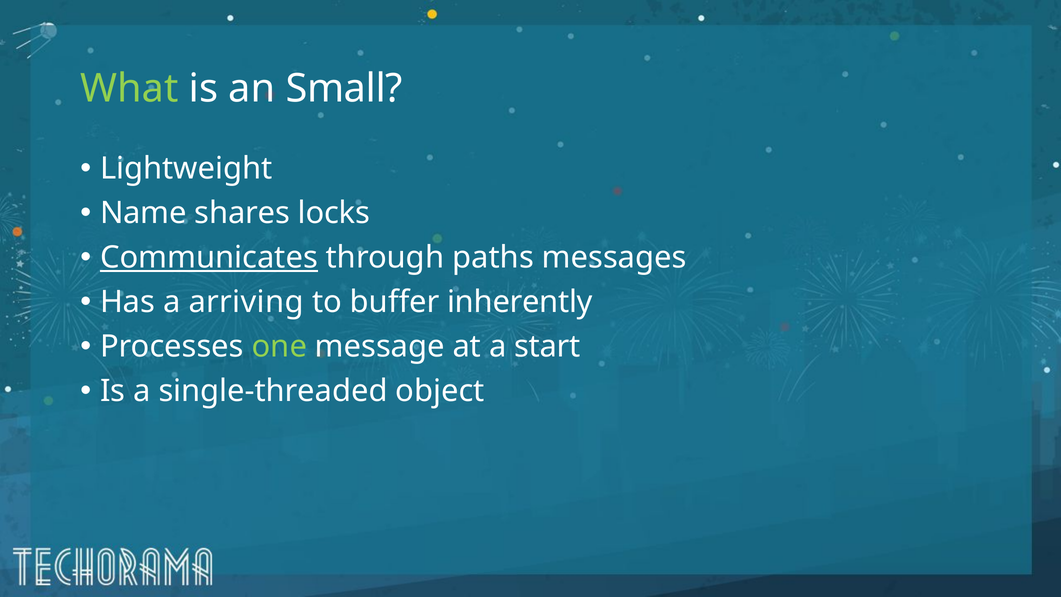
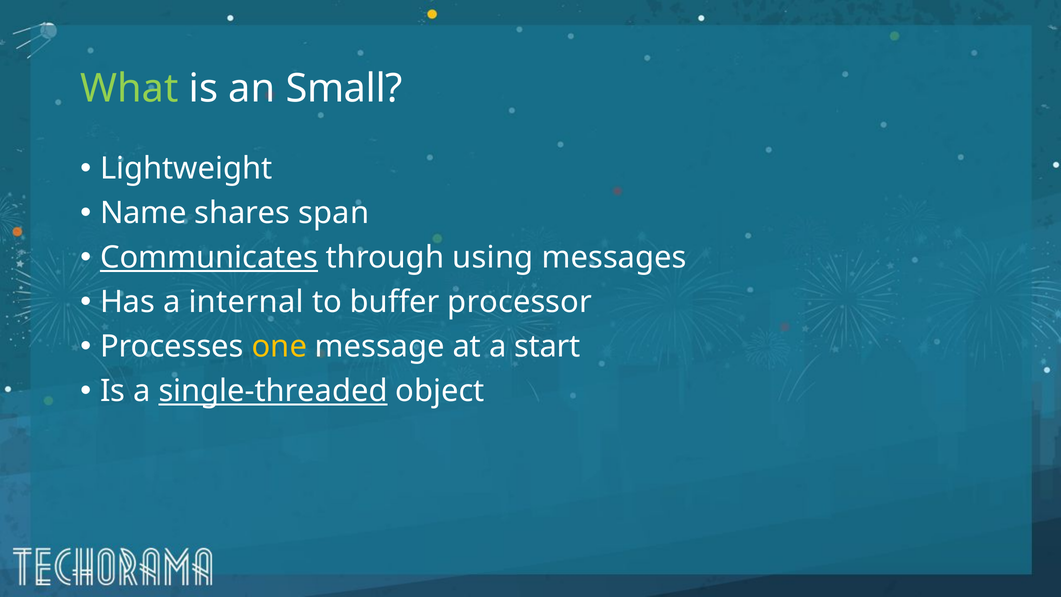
locks: locks -> span (334, 213)
paths: paths -> using (493, 257)
arriving: arriving -> internal (246, 302)
inherently: inherently -> processor (520, 302)
one colour: light green -> yellow (279, 346)
single-threaded underline: none -> present (273, 391)
